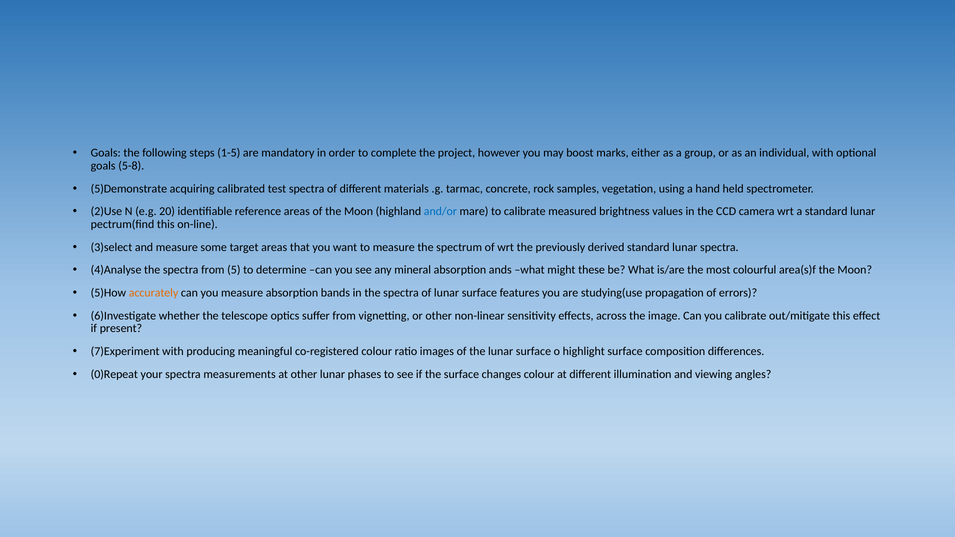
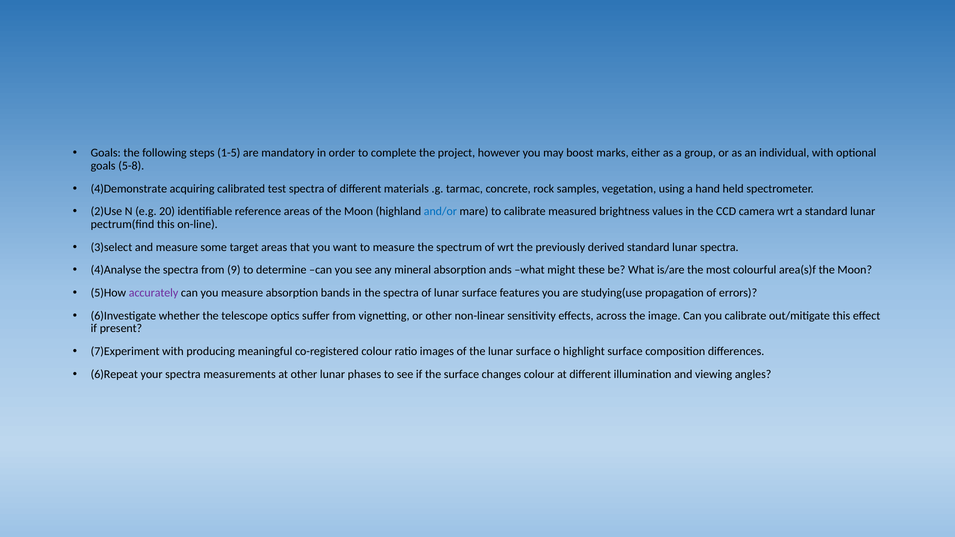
5)Demonstrate: 5)Demonstrate -> 4)Demonstrate (129, 189)
5: 5 -> 9 (234, 270)
accurately colour: orange -> purple (154, 293)
0)Repeat: 0)Repeat -> 6)Repeat (114, 374)
